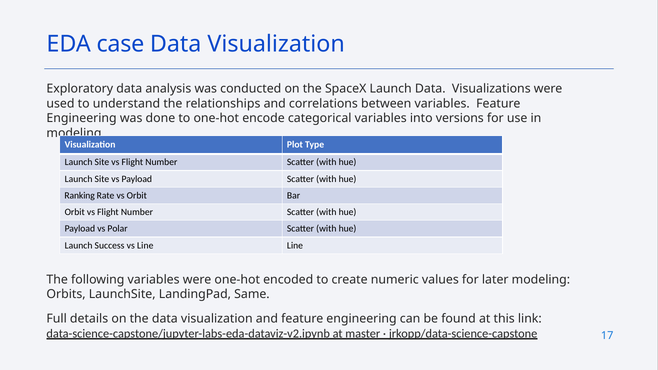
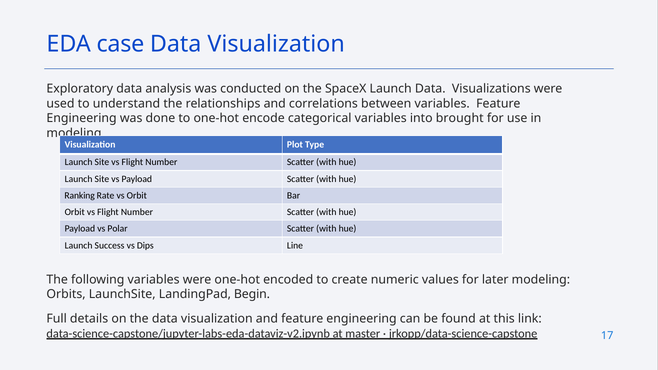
versions: versions -> brought (460, 118)
vs Line: Line -> Dips (145, 246)
Same: Same -> Begin (252, 294)
